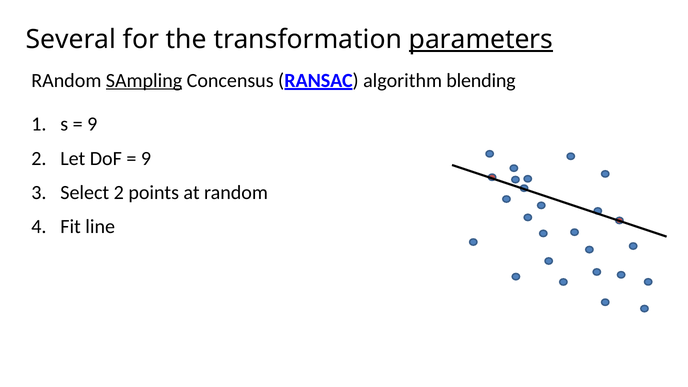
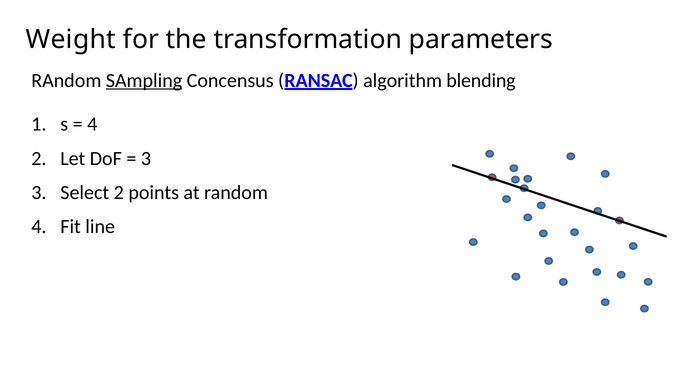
Several: Several -> Weight (71, 40)
parameters underline: present -> none (481, 40)
9: 9 -> 4 (92, 124)
9: 9 -> 3 (146, 158)
